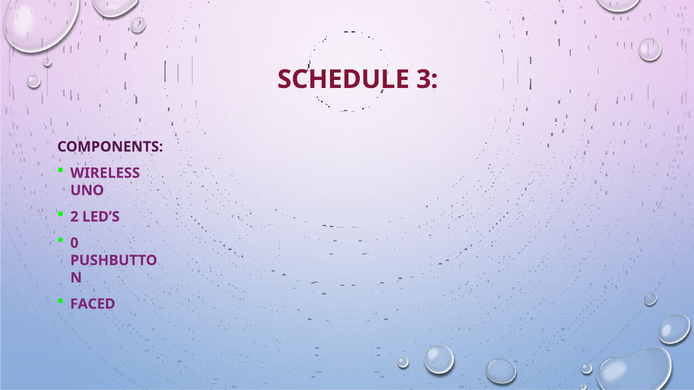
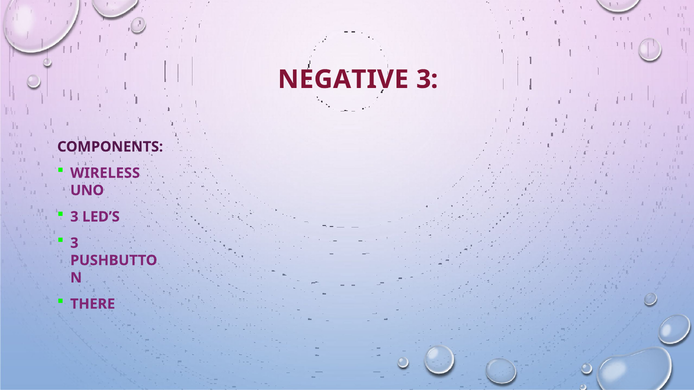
SCHEDULE: SCHEDULE -> NEGATIVE (343, 79)
2: 2 -> 3 (74, 217)
0: 0 -> 3 (74, 243)
FACED: FACED -> THERE (93, 304)
